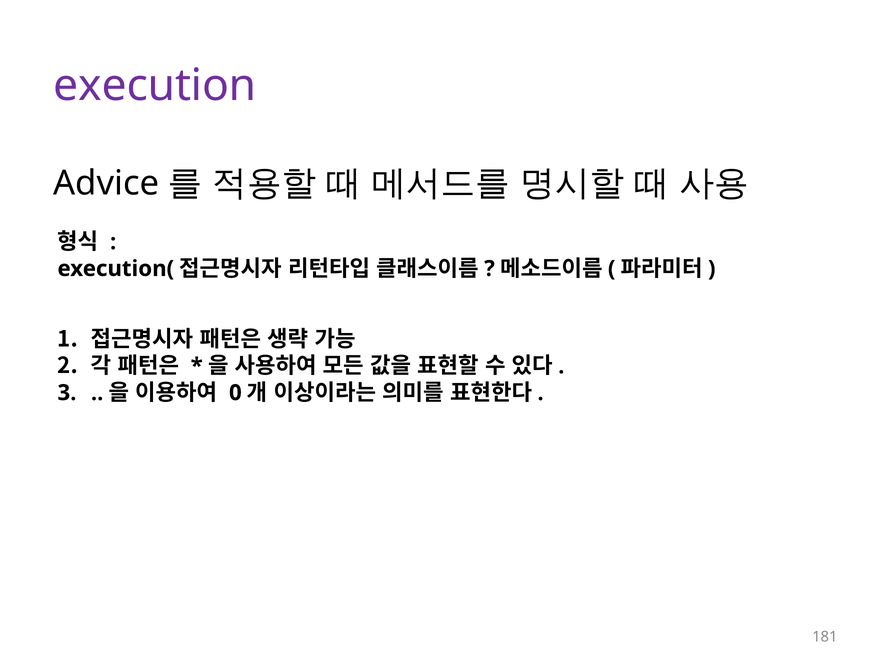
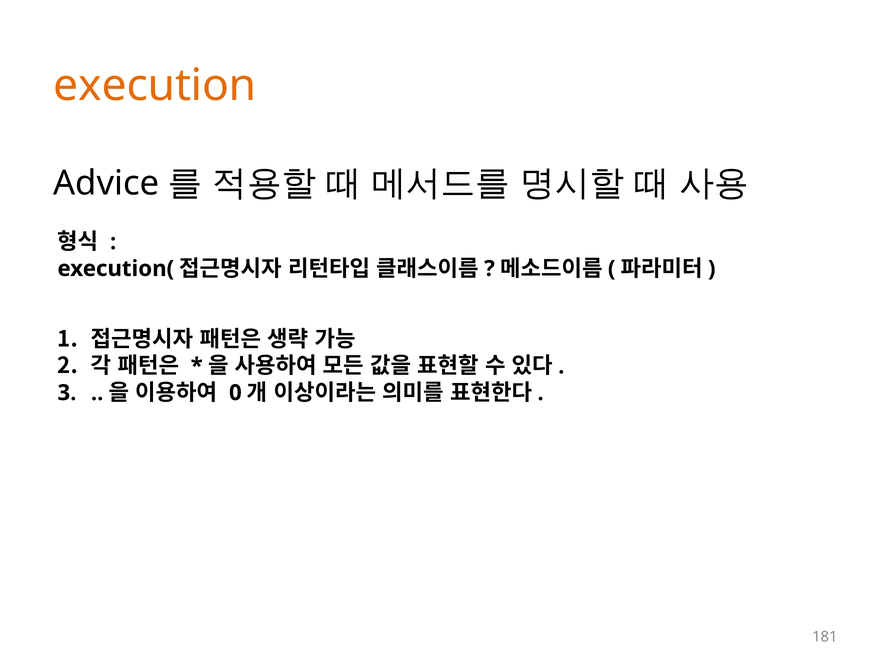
execution colour: purple -> orange (155, 86)
